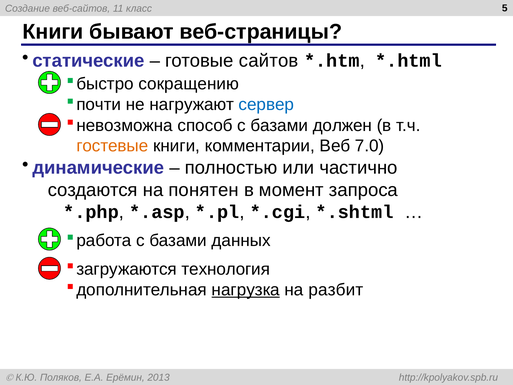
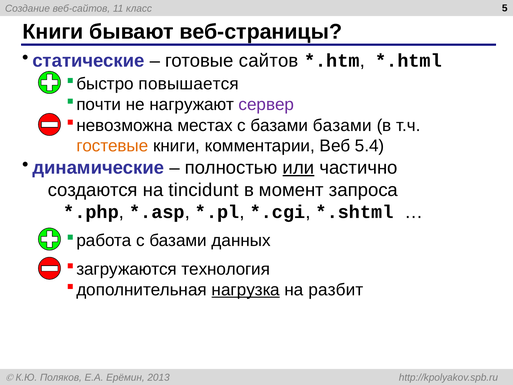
сокращению: сокращению -> повышается (189, 84)
сервер colour: blue -> purple (266, 104)
способ: способ -> местах (205, 125)
базами должен: должен -> базами (342, 125)
7.0: 7.0 -> 5.4 (370, 146)
или underline: none -> present (298, 168)
понятен: понятен -> tincidunt (204, 190)
